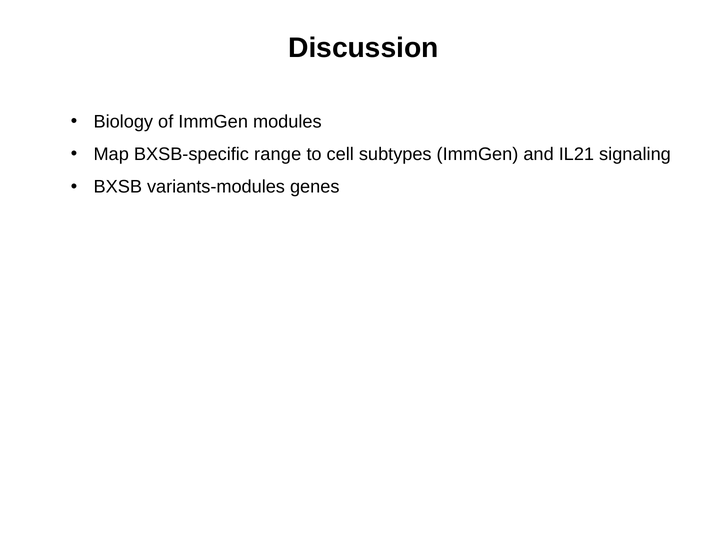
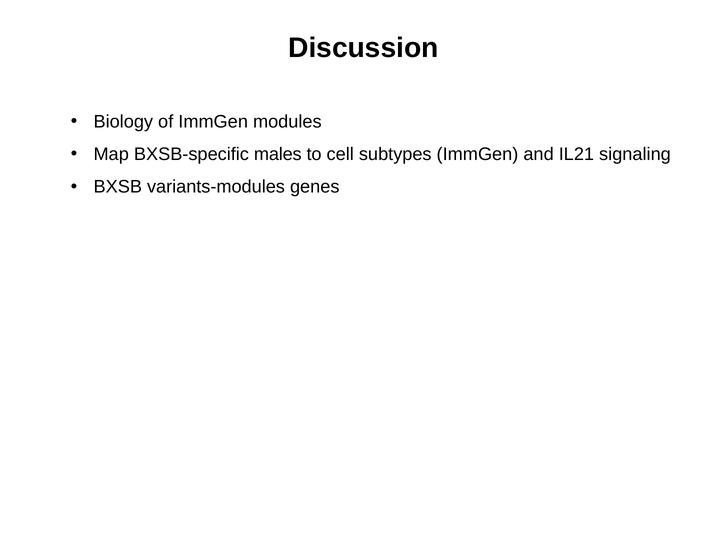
range: range -> males (278, 154)
